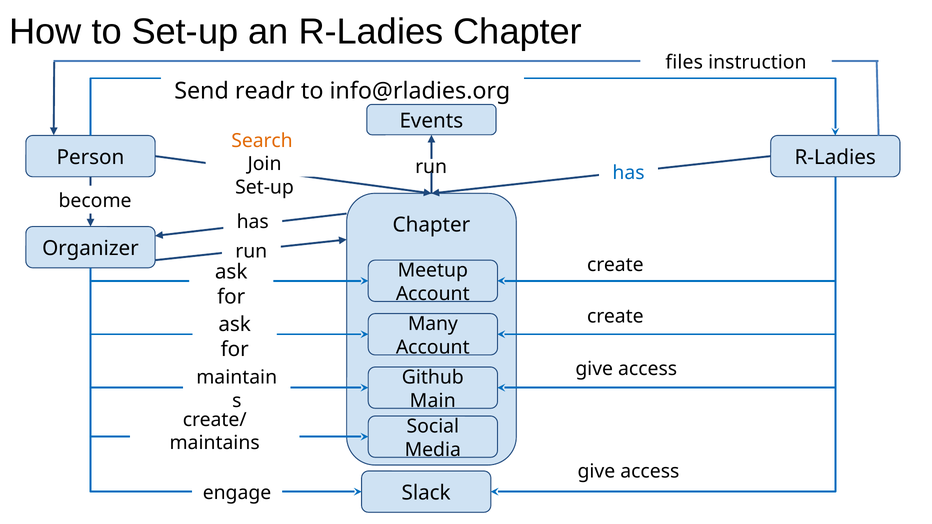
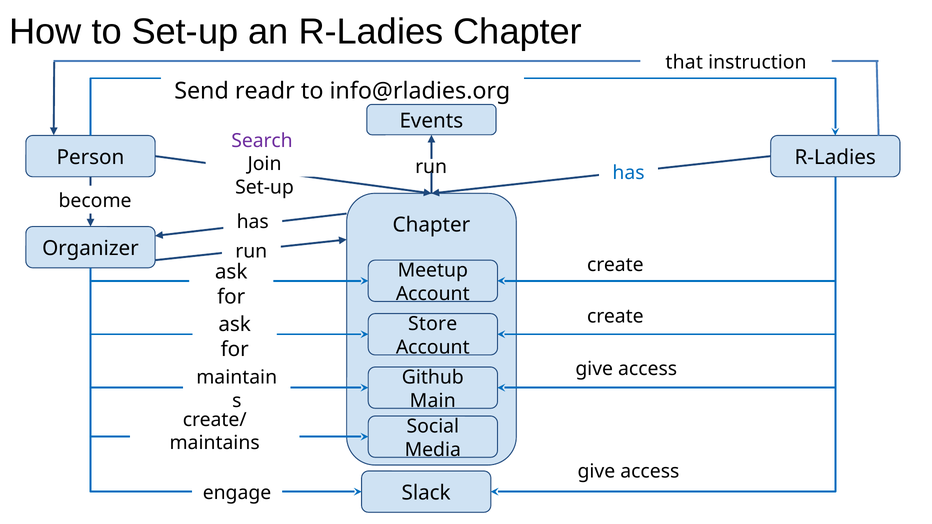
files: files -> that (684, 63)
Search colour: orange -> purple (262, 141)
Many: Many -> Store (433, 324)
